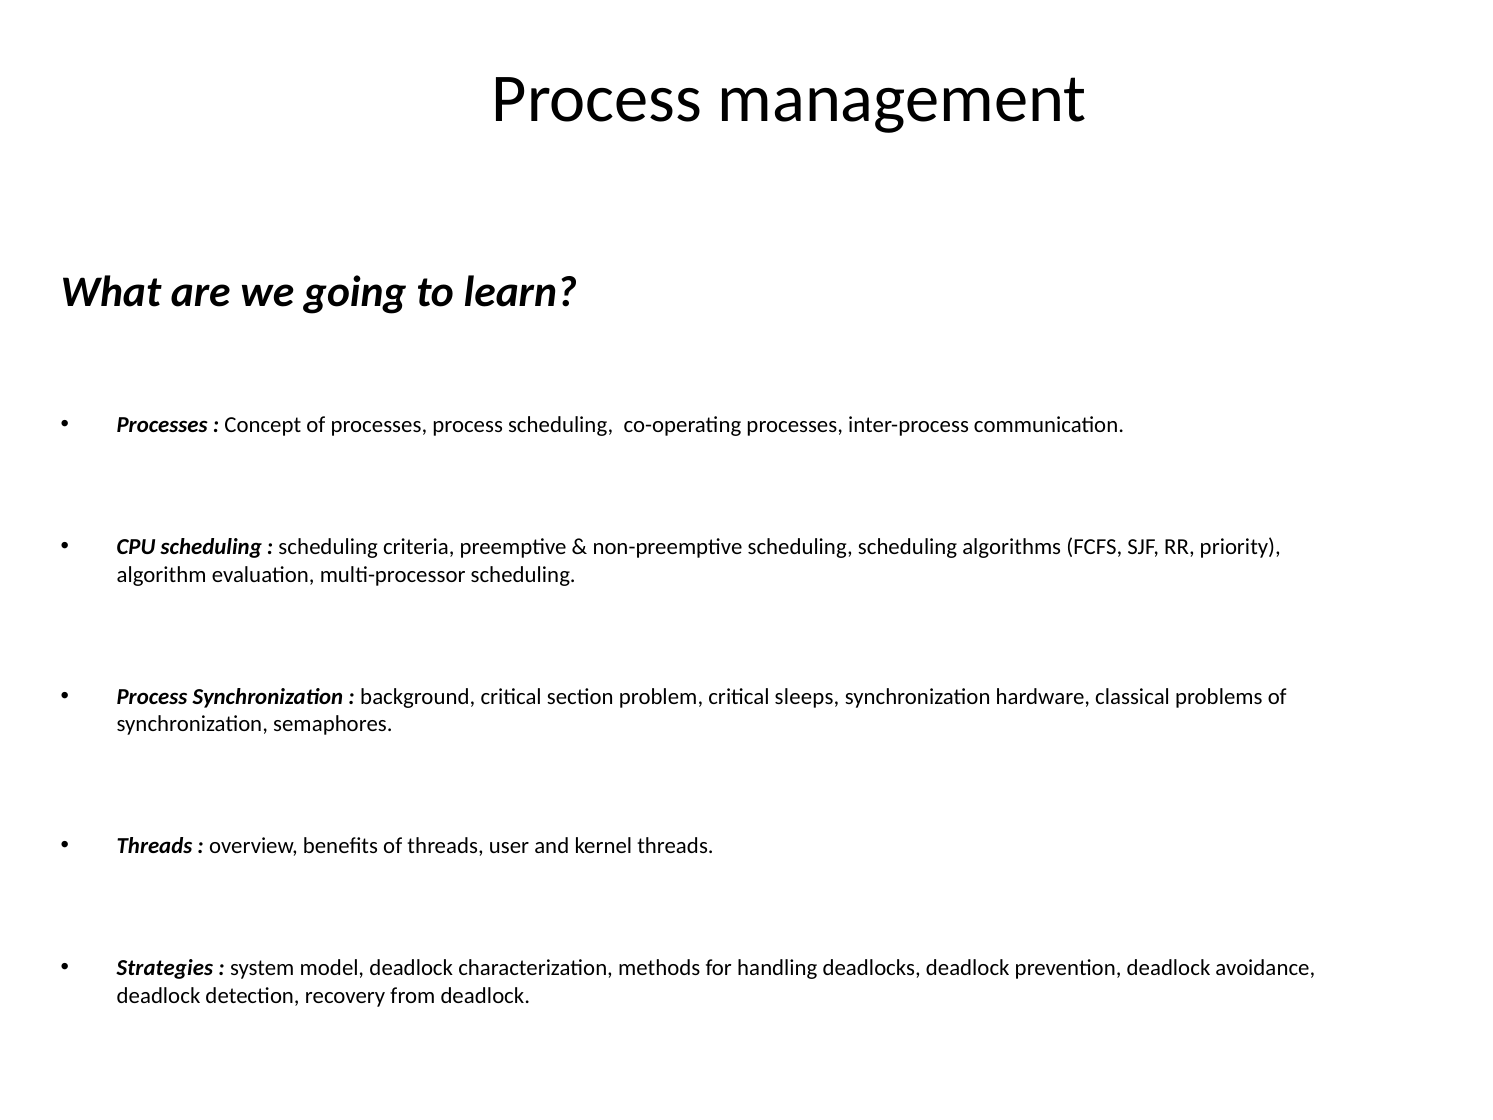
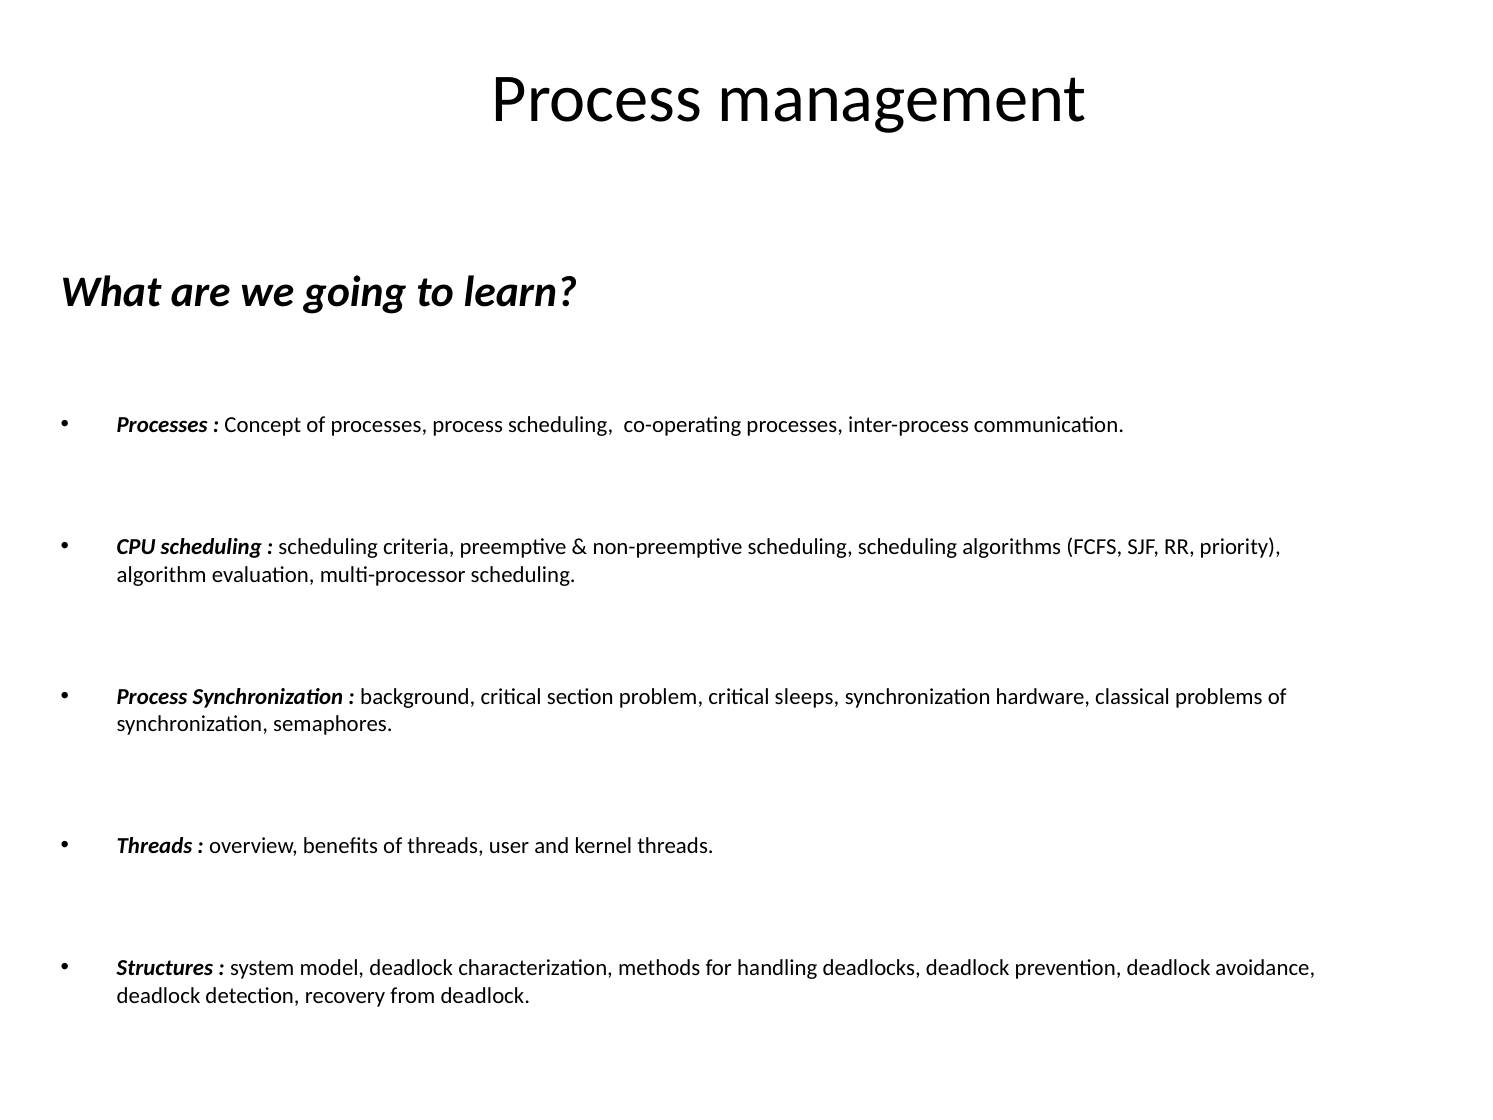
Strategies: Strategies -> Structures (165, 968)
